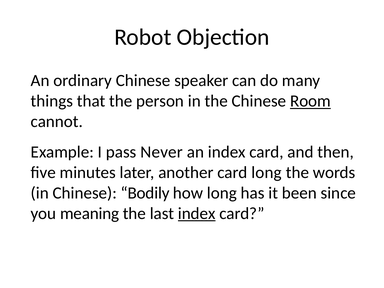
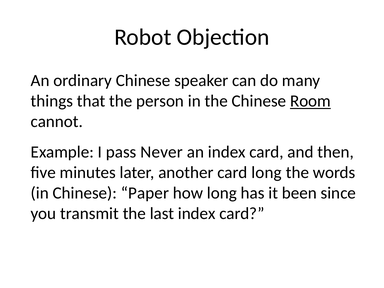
Bodily: Bodily -> Paper (145, 193)
meaning: meaning -> transmit (89, 213)
index underline: present -> none (197, 213)
